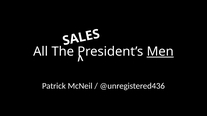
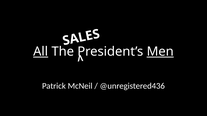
All underline: none -> present (41, 52)
